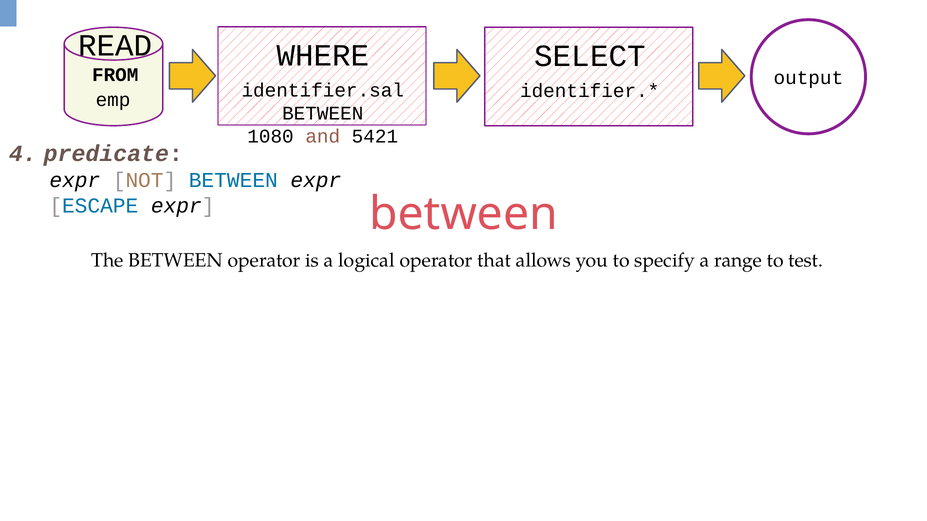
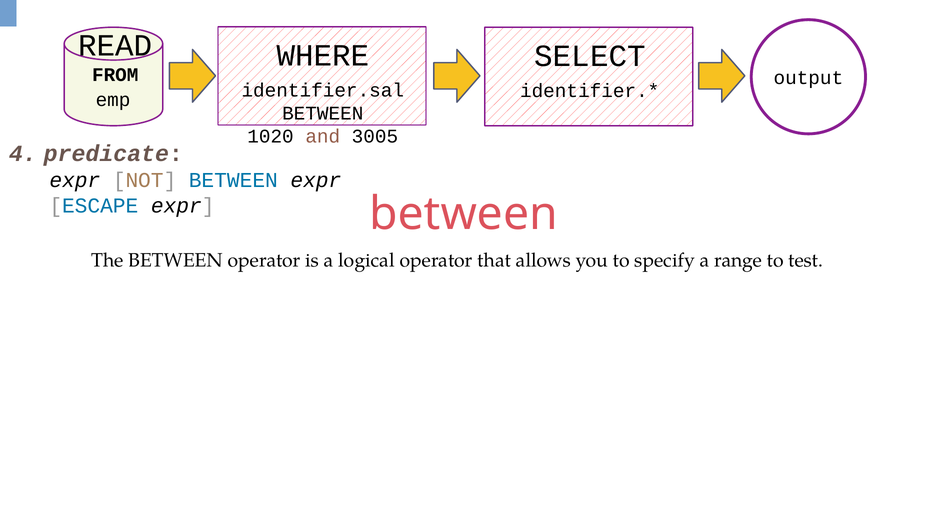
1080: 1080 -> 1020 (271, 137)
5421: 5421 -> 3005 (375, 137)
